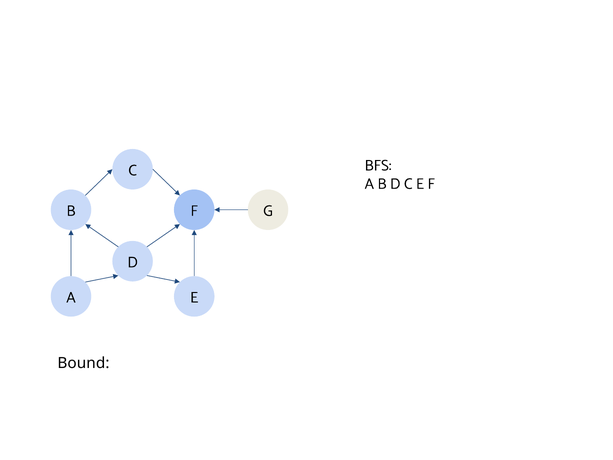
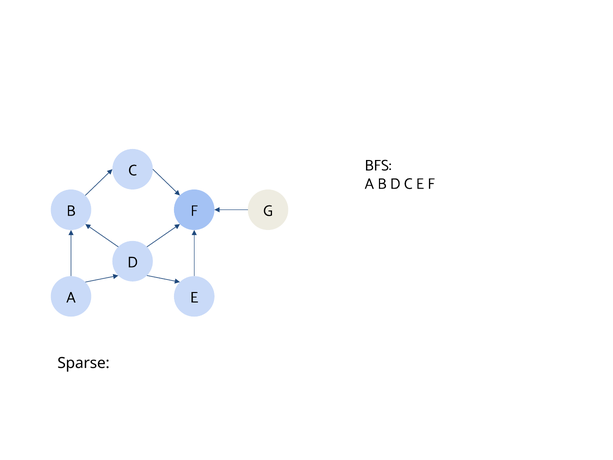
Bound: Bound -> Sparse (84, 363)
